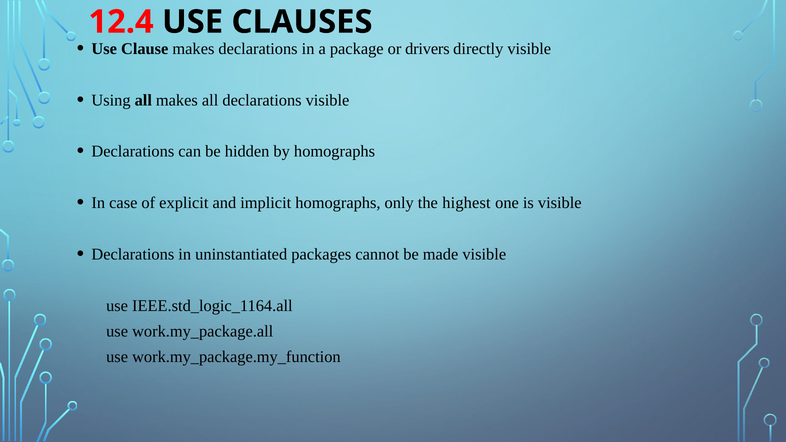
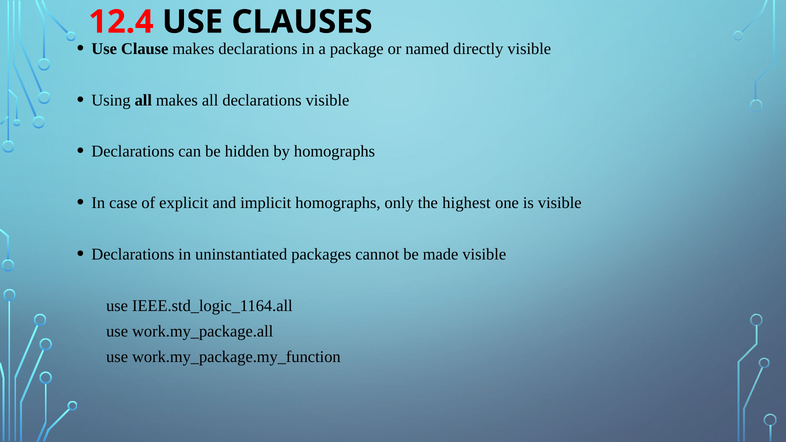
drivers: drivers -> named (427, 49)
